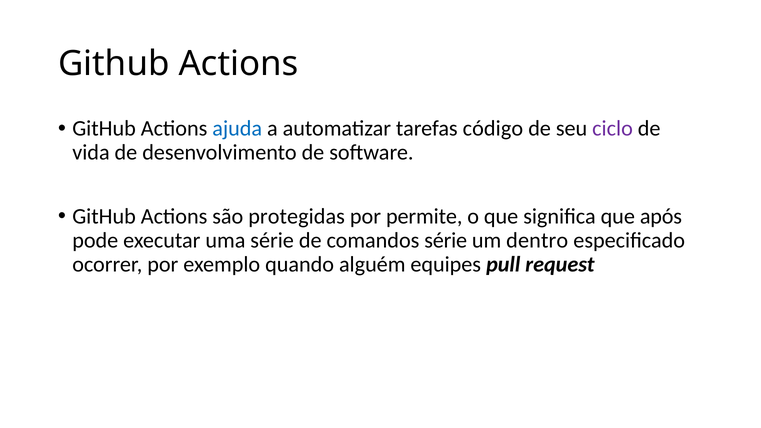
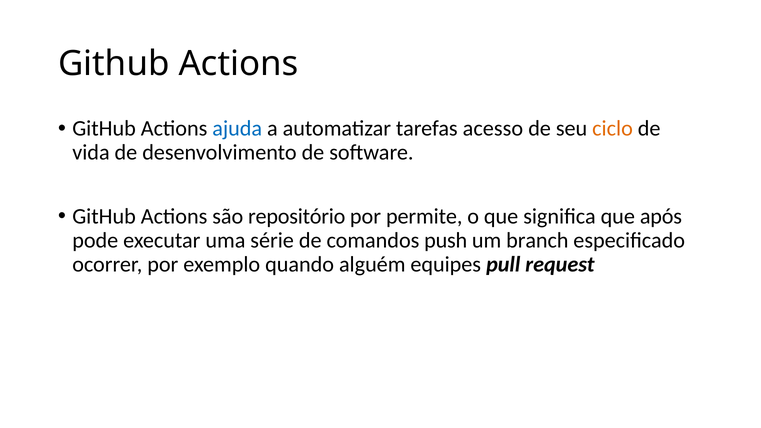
código: código -> acesso (493, 129)
ciclo colour: purple -> orange (613, 129)
protegidas: protegidas -> repositório (297, 216)
comandos série: série -> push (446, 240)
dentro: dentro -> branch (537, 240)
